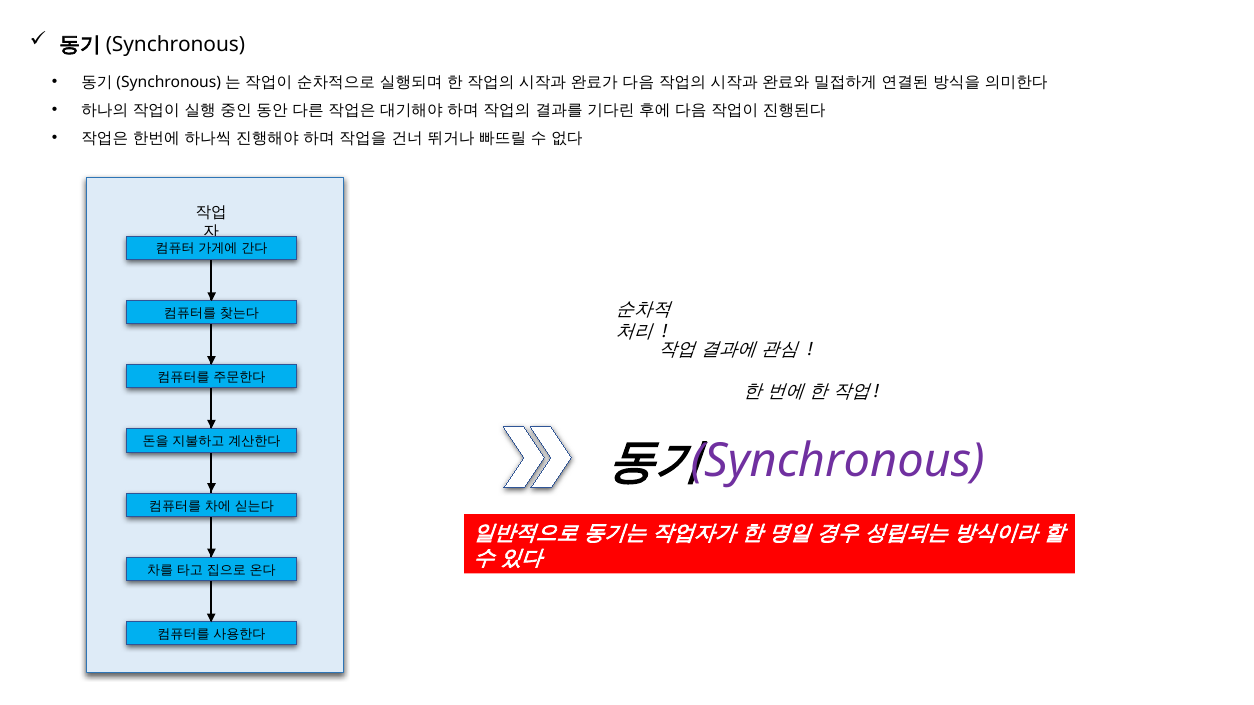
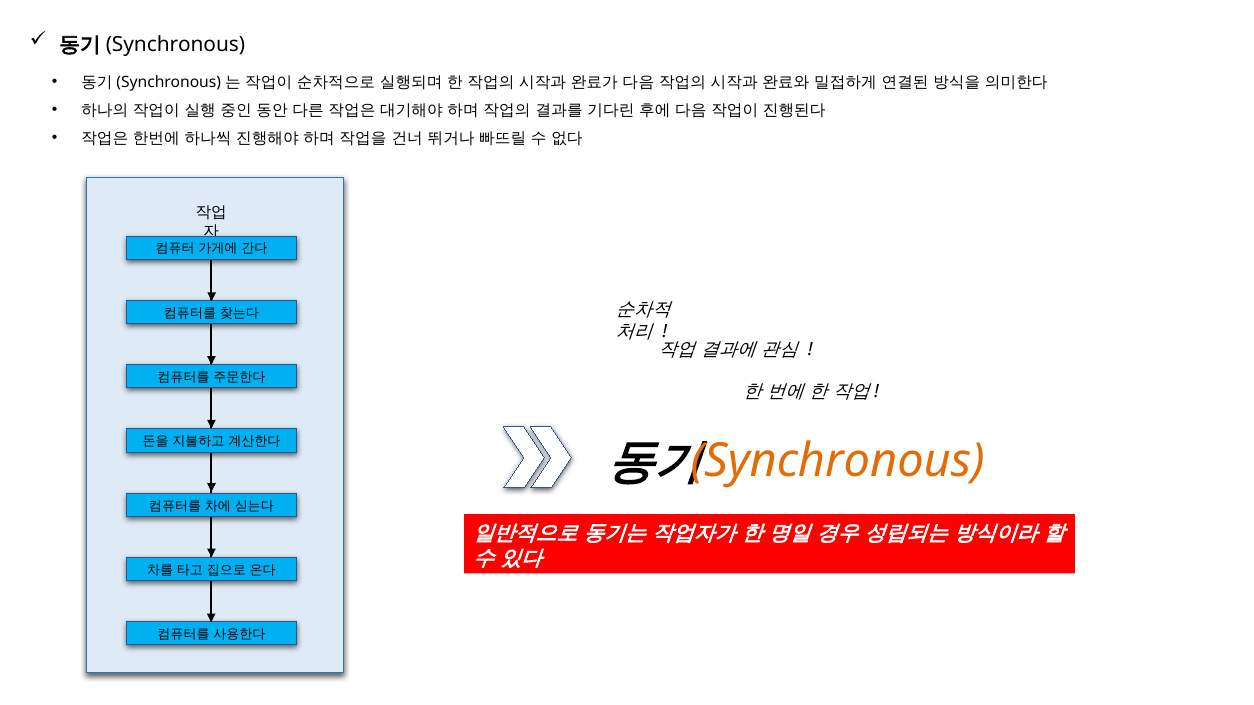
Synchronous colour: purple -> orange (838, 461)
